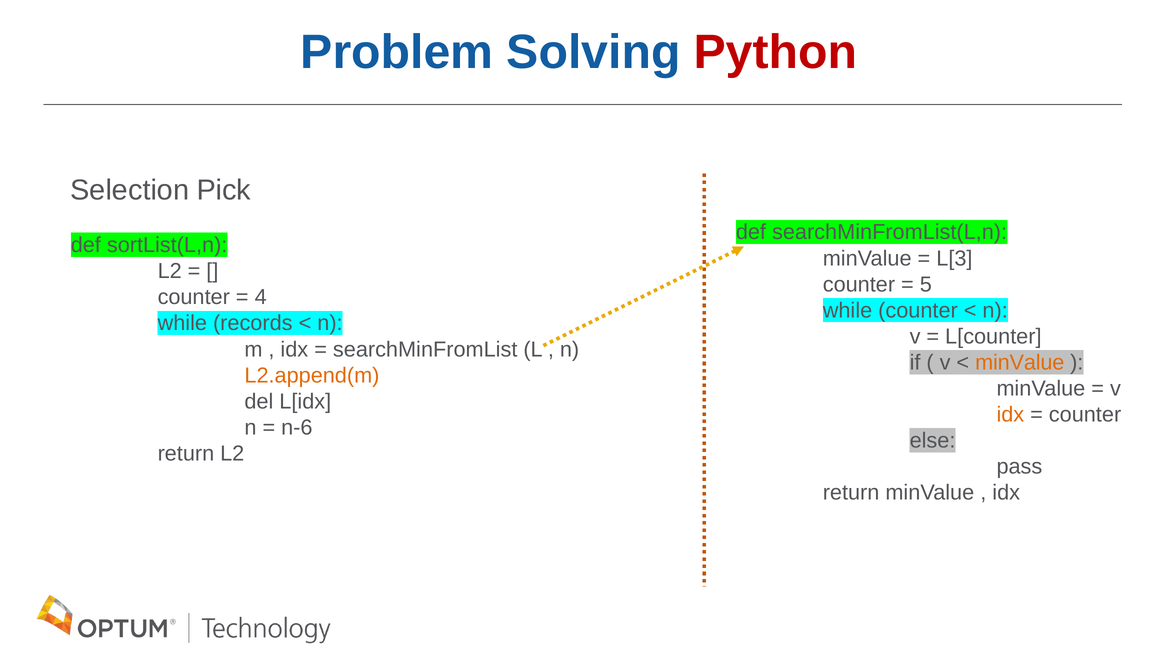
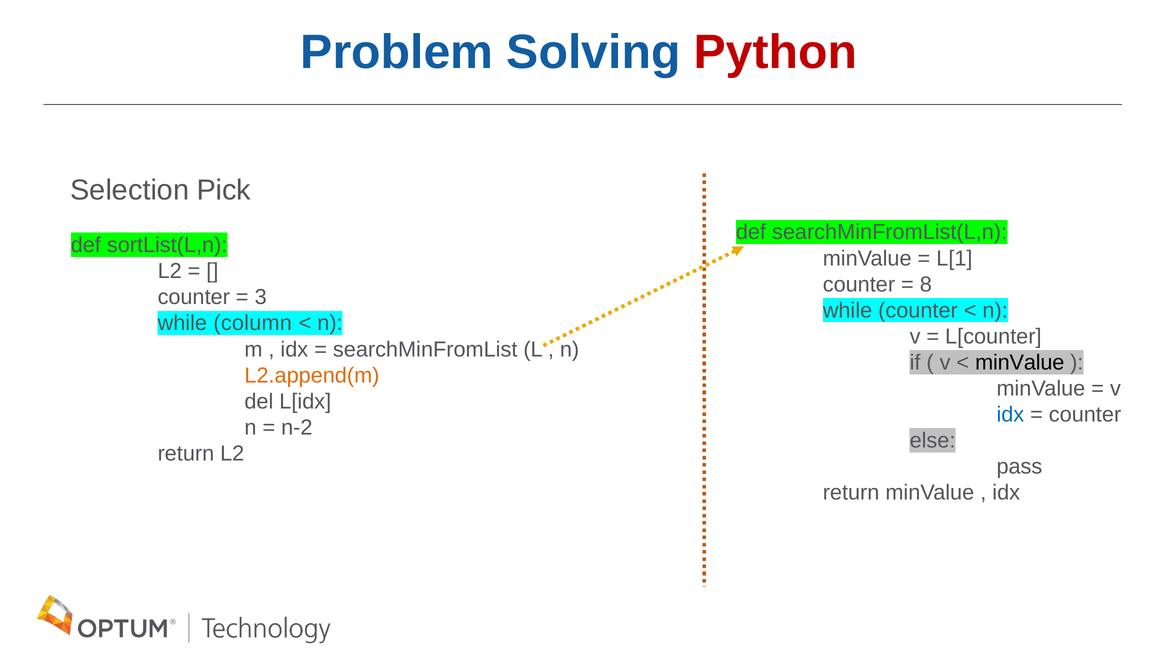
L[3: L[3 -> L[1 (954, 259)
5: 5 -> 8 (926, 285)
4: 4 -> 3 (261, 297)
records: records -> column (253, 324)
minValue colour: orange -> black (1020, 363)
idx colour: orange -> blue (1010, 415)
n-6: n-6 -> n-2 (297, 428)
